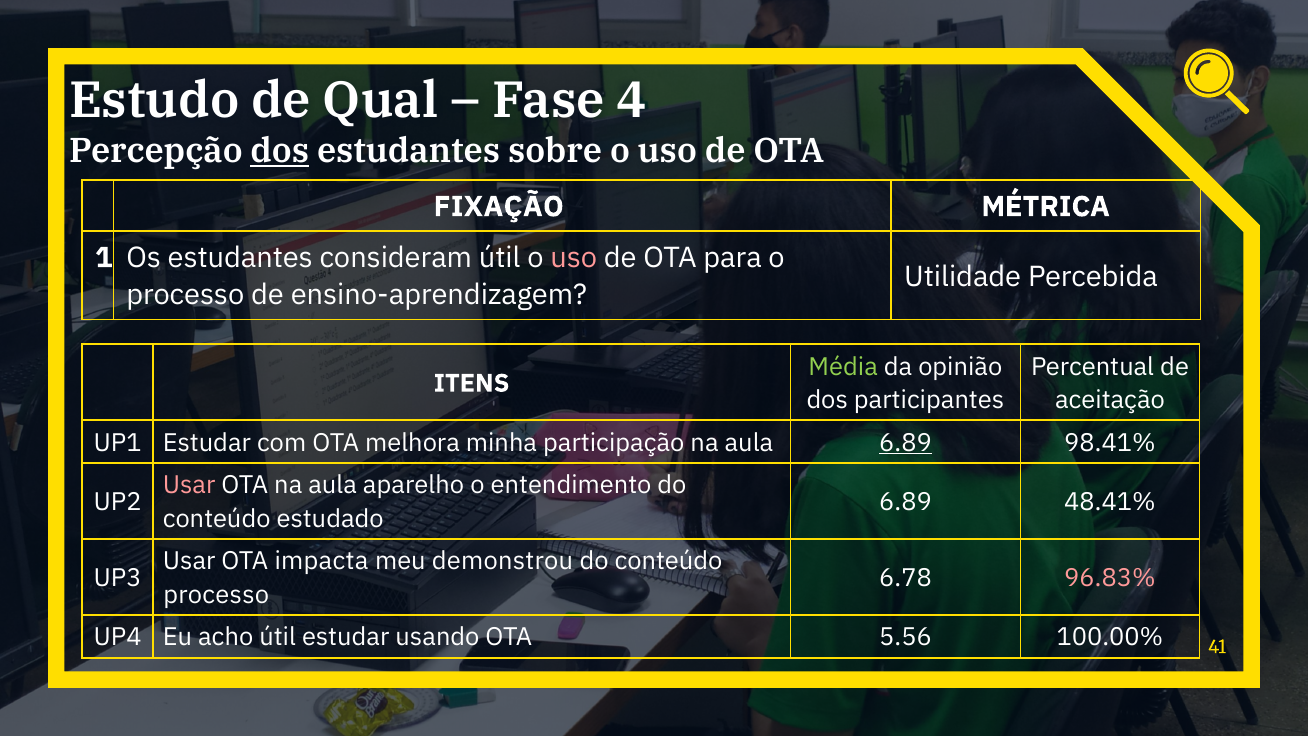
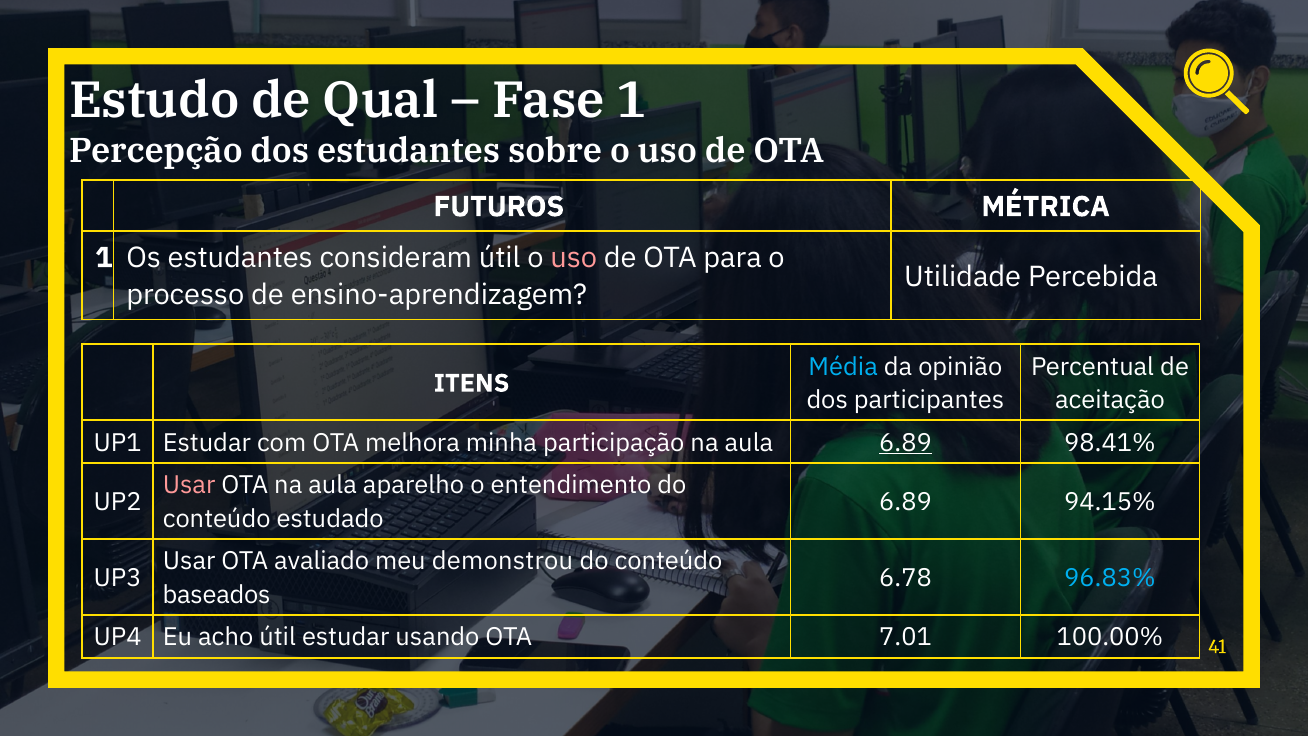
Fase 4: 4 -> 1 (632, 101)
dos underline: present -> none (280, 151)
FIXAÇÃO: FIXAÇÃO -> FUTUROS (499, 207)
Média colour: light green -> light blue (843, 367)
48.41%: 48.41% -> 94.15% (1110, 502)
impacta: impacta -> avaliado (322, 561)
96.83% colour: pink -> light blue (1110, 578)
processo: processo -> baseados (217, 594)
5.56: 5.56 -> 7.01 (905, 637)
